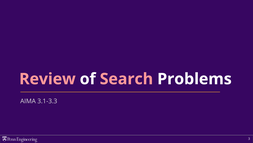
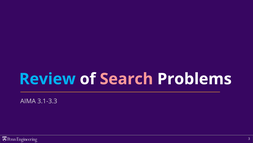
Review colour: pink -> light blue (47, 79)
